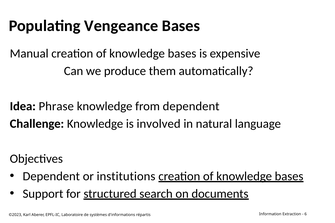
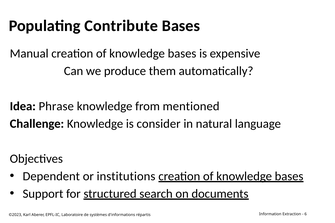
Vengeance: Vengeance -> Contribute (121, 26)
from dependent: dependent -> mentioned (191, 106)
involved: involved -> consider (159, 124)
